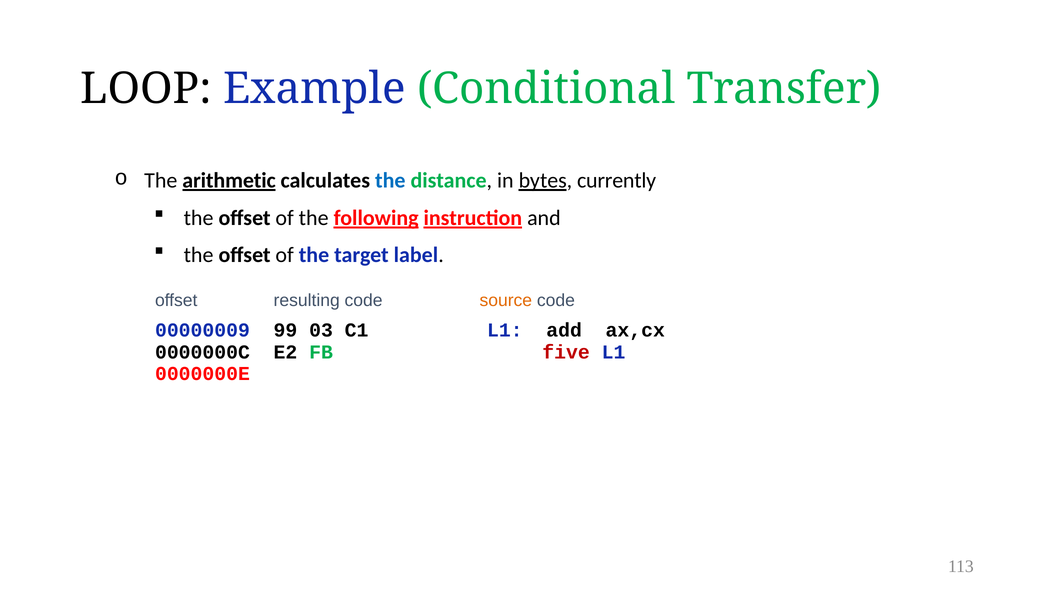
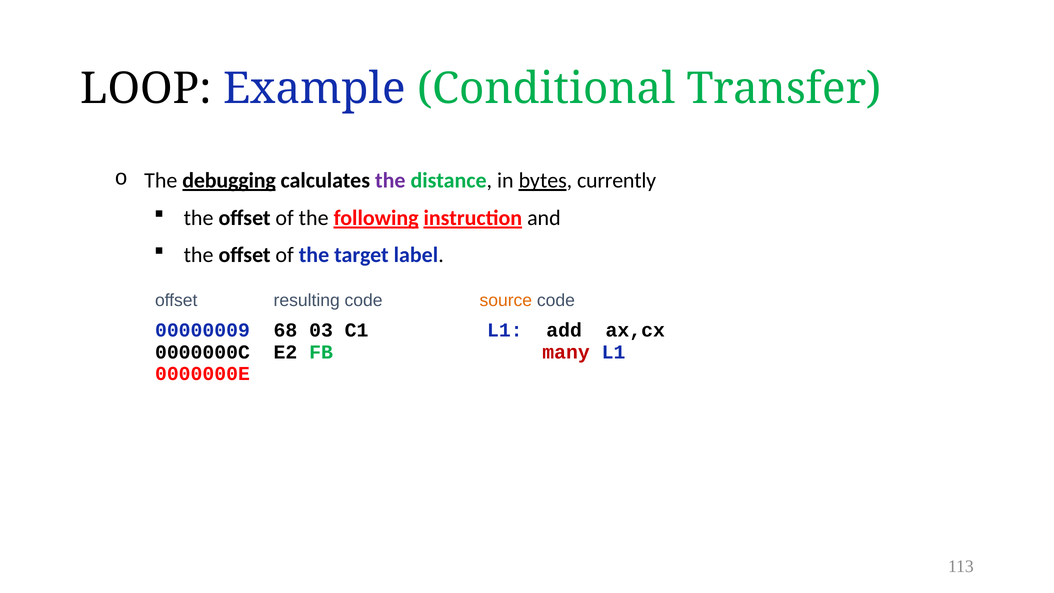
arithmetic: arithmetic -> debugging (229, 180)
the colour: blue -> purple (390, 180)
99: 99 -> 68 (285, 330)
five: five -> many (566, 352)
